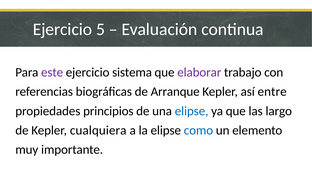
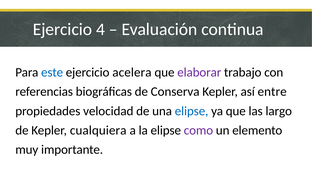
5: 5 -> 4 (101, 30)
este colour: purple -> blue (52, 73)
sistema: sistema -> acelera (132, 73)
Arranque: Arranque -> Conserva (175, 92)
principios: principios -> velocidad (108, 111)
como colour: blue -> purple (198, 131)
